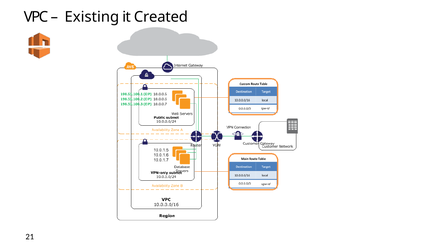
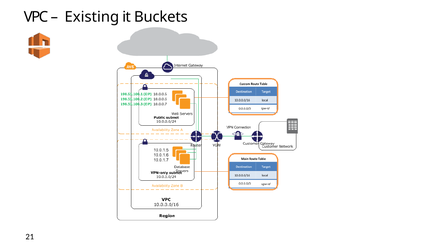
Created: Created -> Buckets (161, 17)
